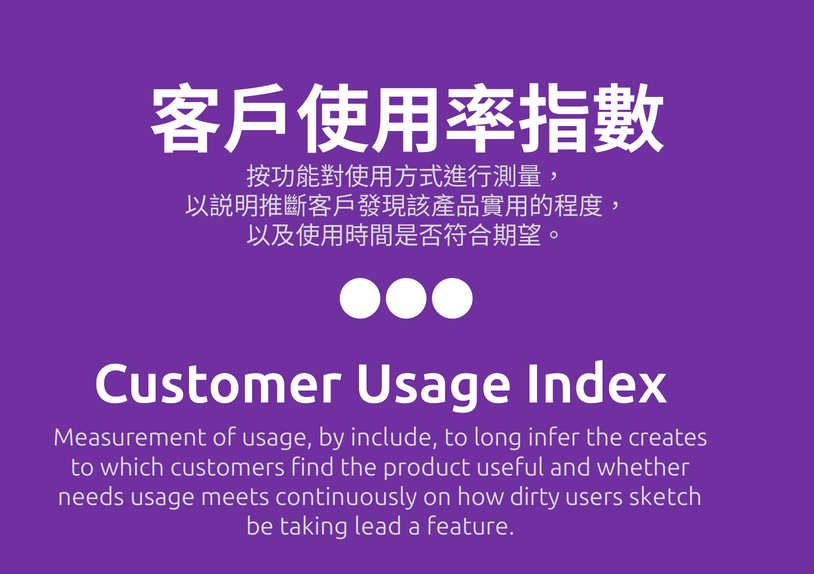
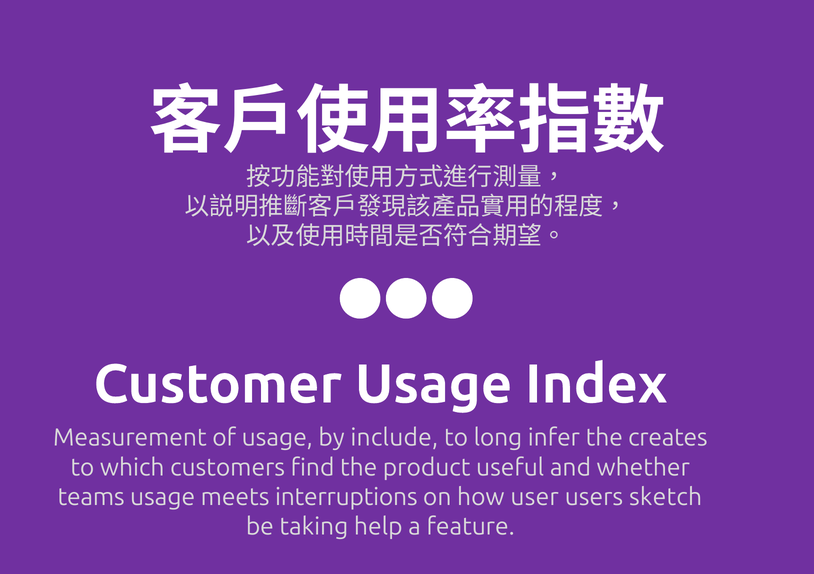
needs: needs -> teams (91, 497)
continuously: continuously -> interruptions (346, 497)
dirty: dirty -> user (535, 497)
lead: lead -> help (378, 526)
